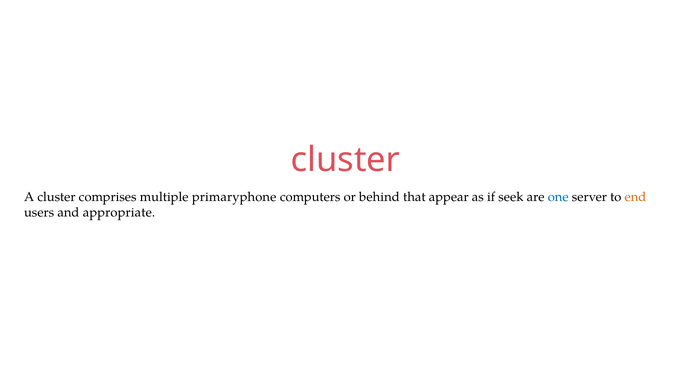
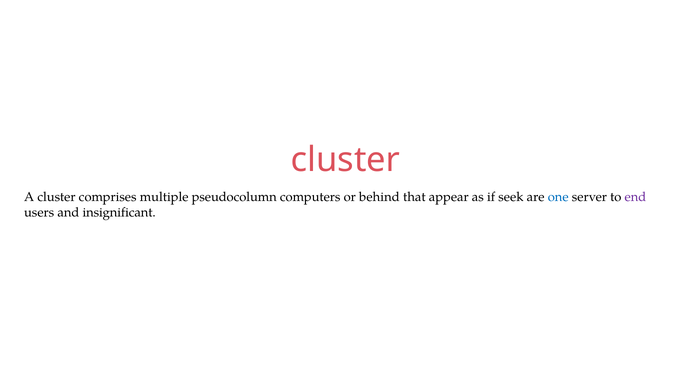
primaryphone: primaryphone -> pseudocolumn (234, 197)
end colour: orange -> purple (635, 197)
appropriate: appropriate -> insignificant (119, 212)
